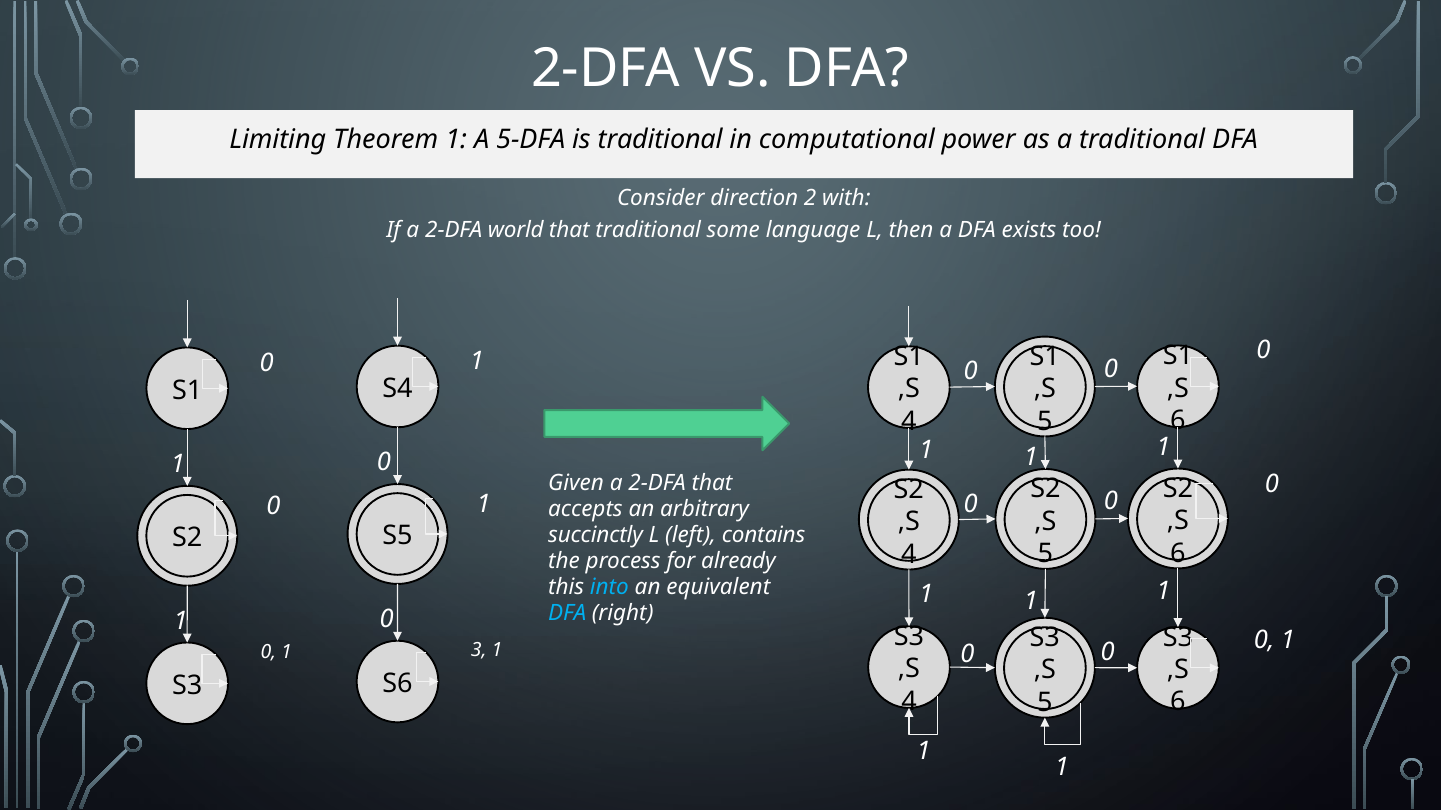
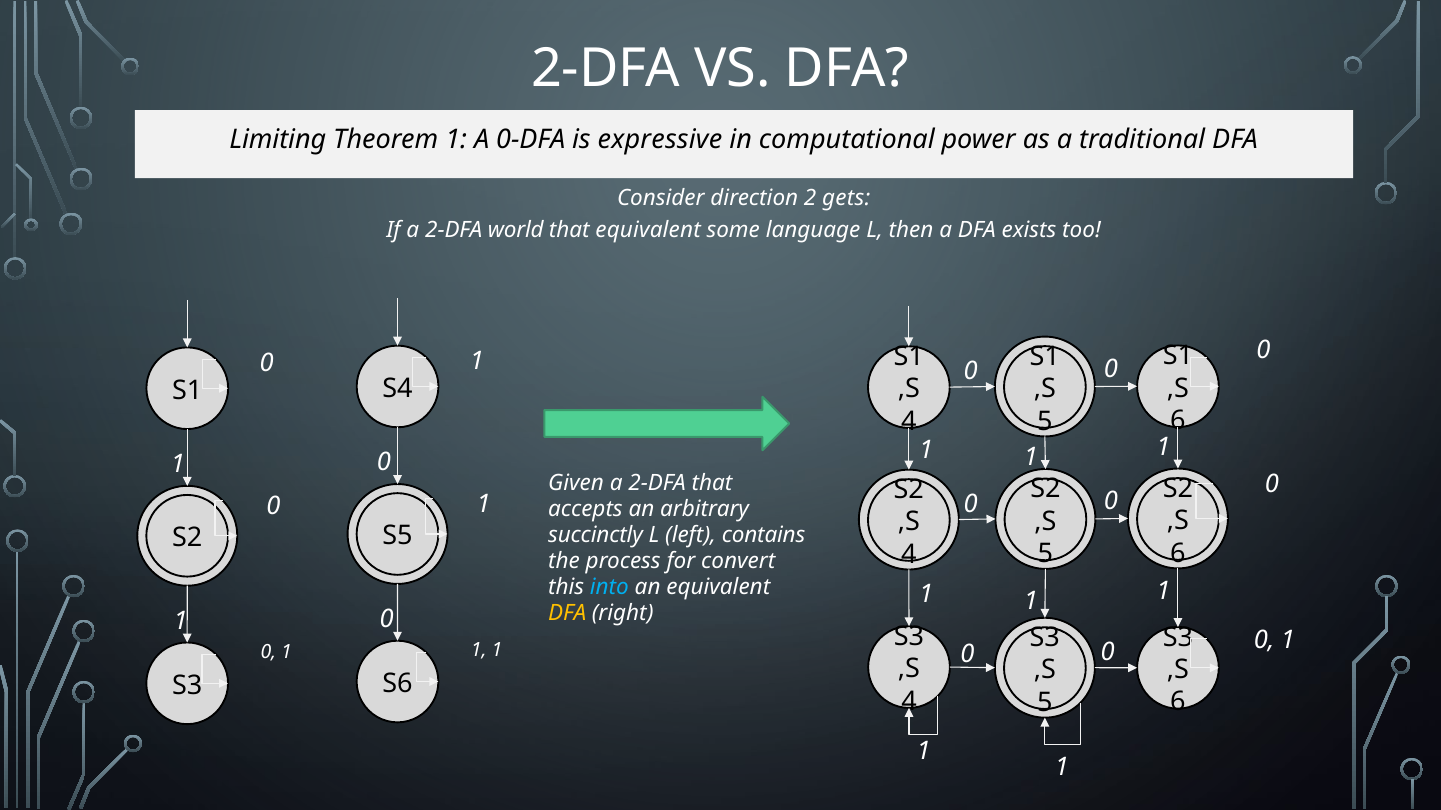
5-DFA: 5-DFA -> 0-DFA (531, 140)
is traditional: traditional -> expressive (660, 140)
with: with -> gets (846, 198)
that traditional: traditional -> equivalent (648, 230)
already: already -> convert (738, 561)
DFA colour: light blue -> yellow (567, 613)
3: 3 -> 1 (479, 651)
